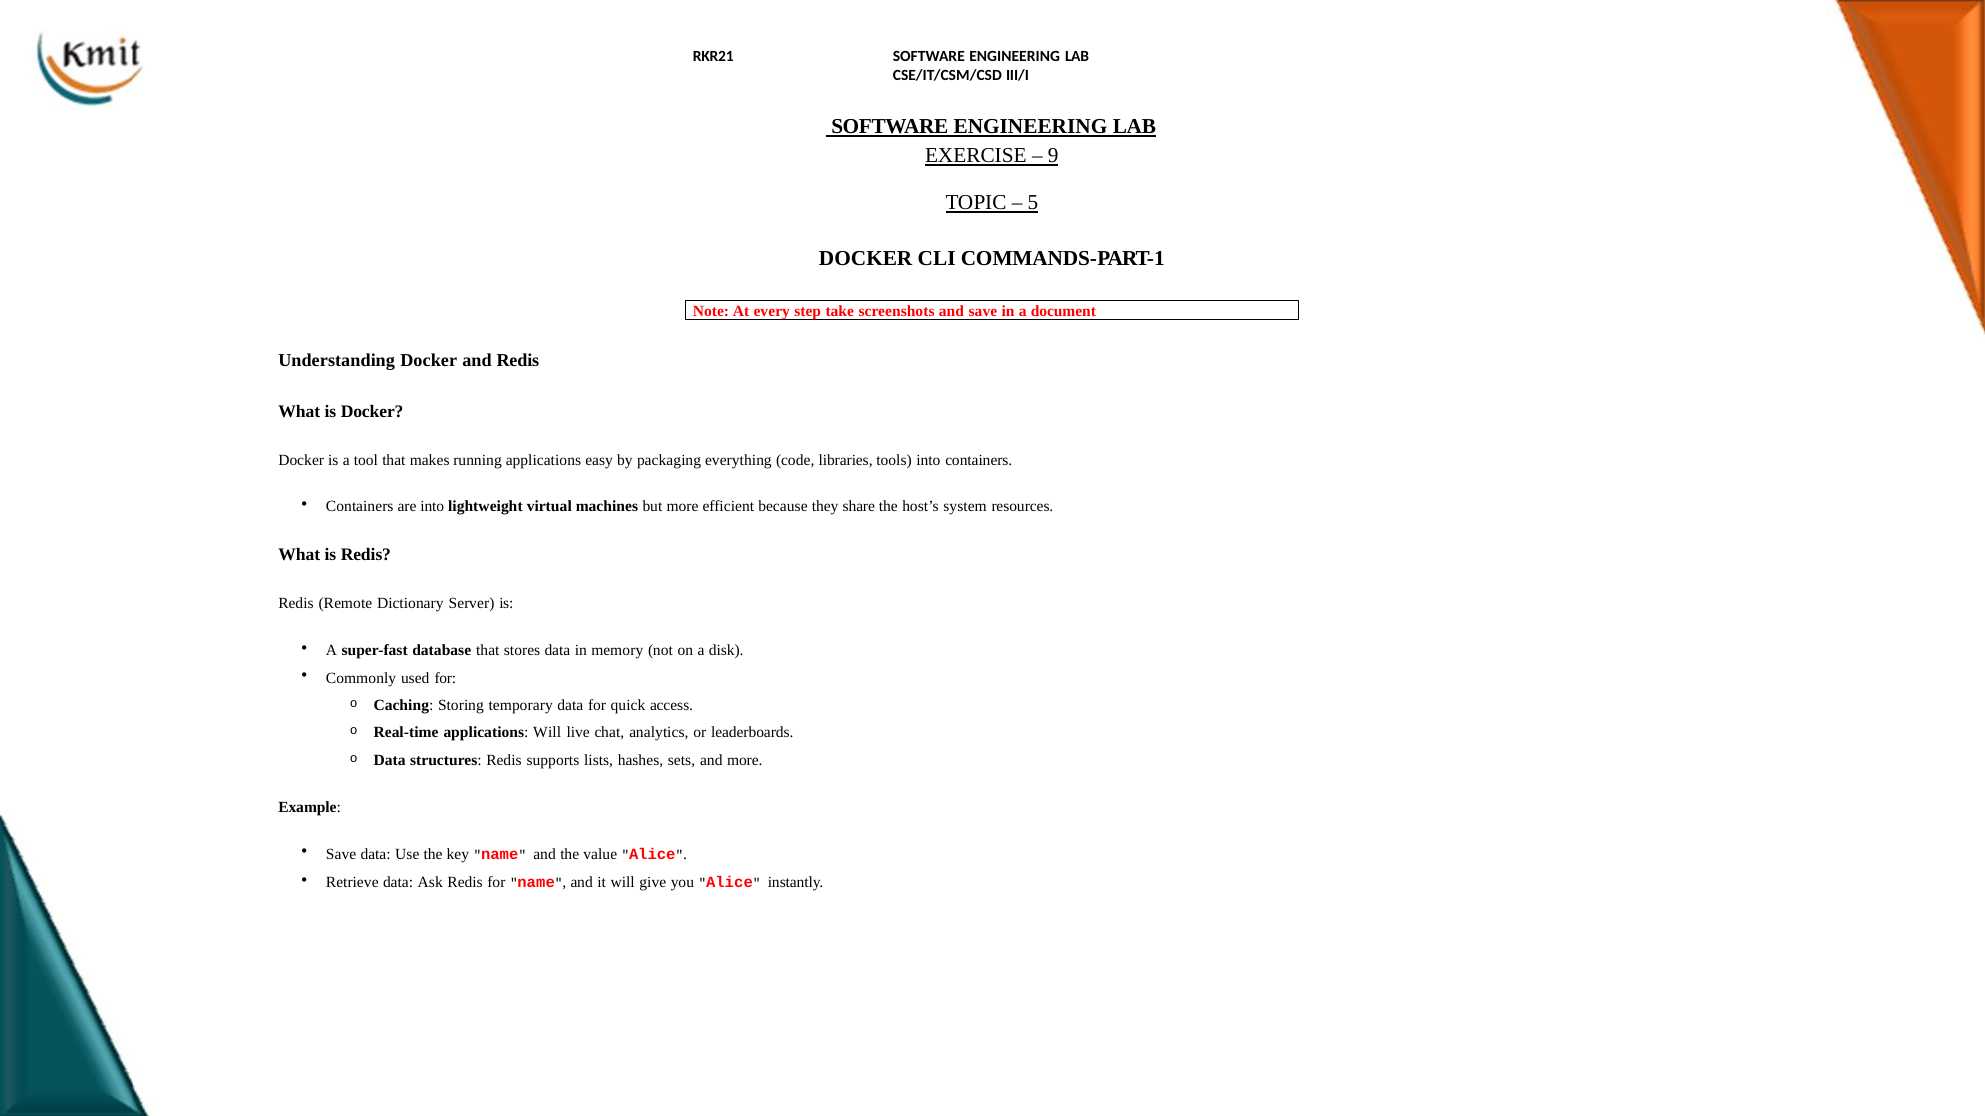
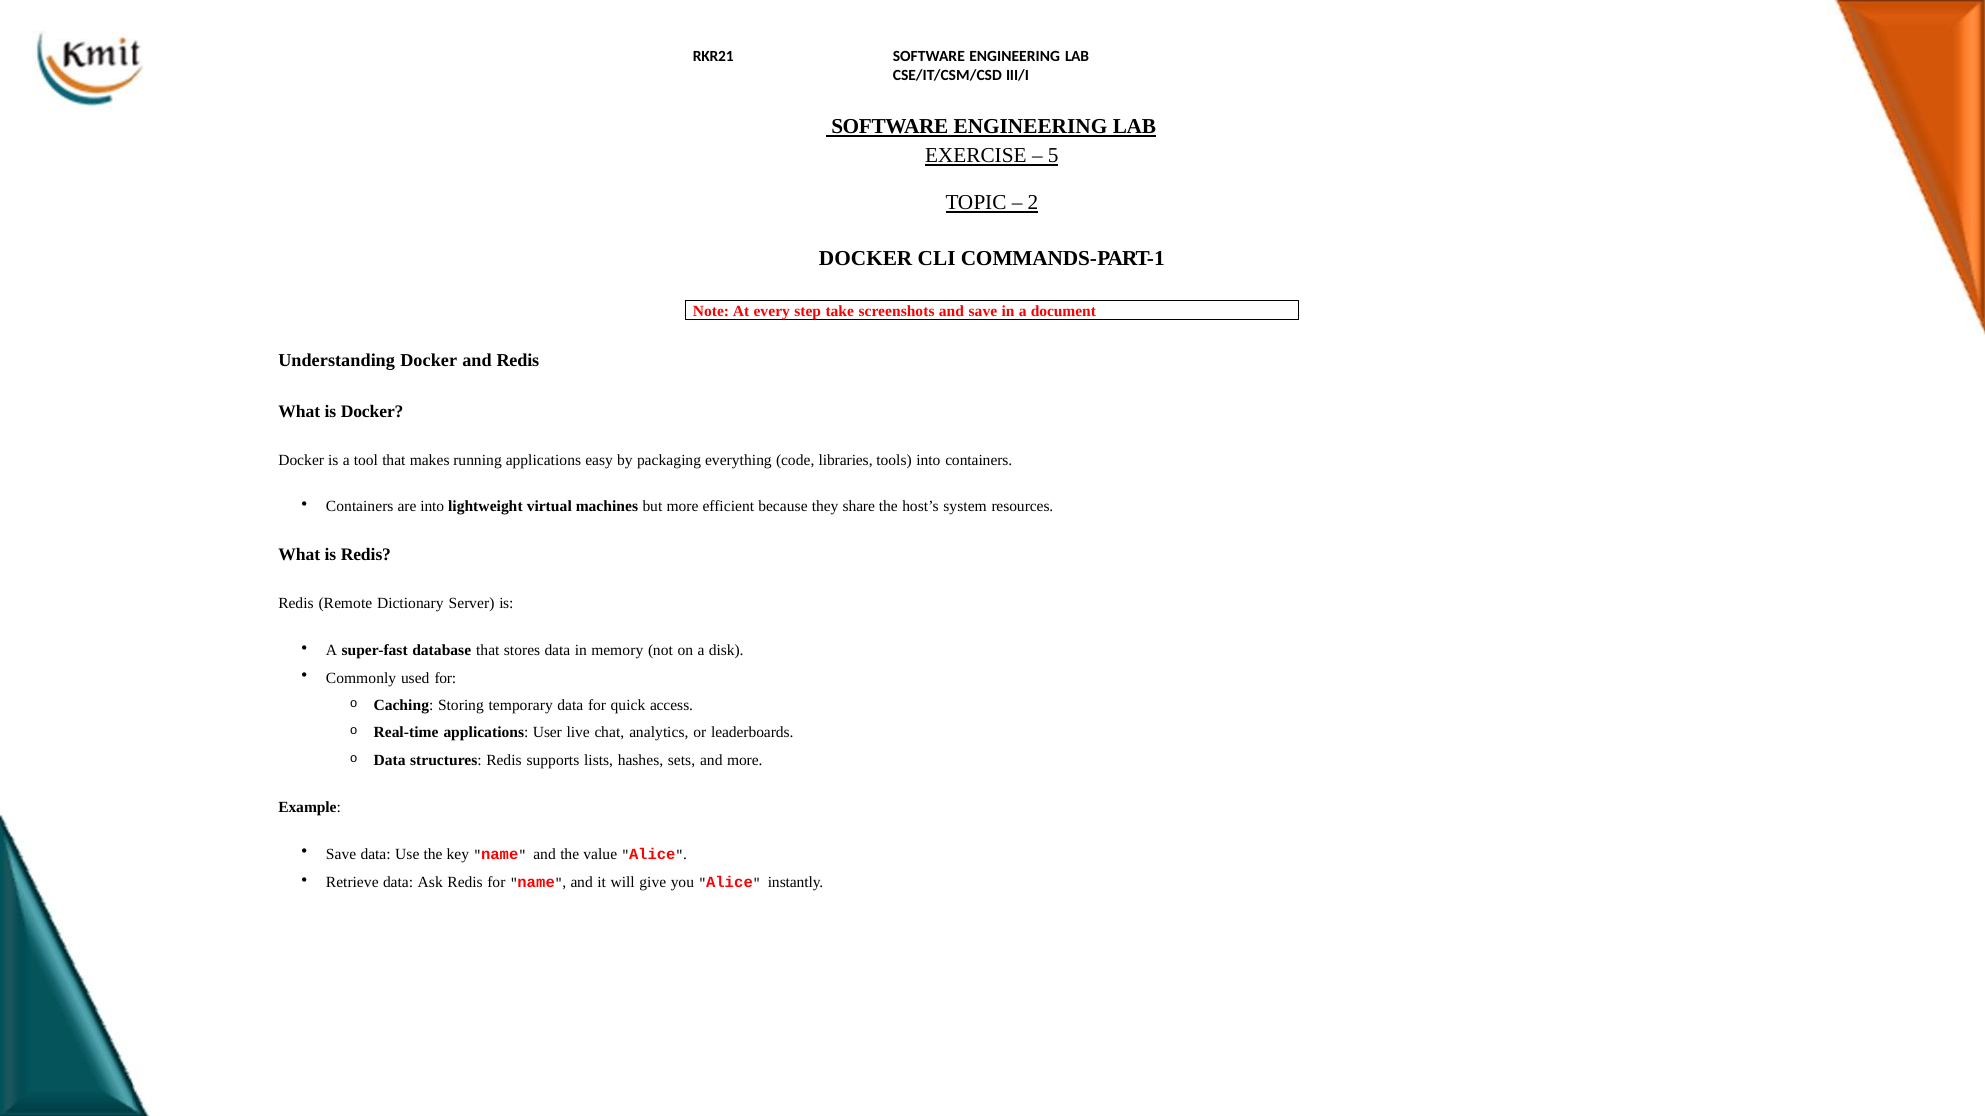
9: 9 -> 5 (1053, 156)
5: 5 -> 2 (1033, 203)
applications Will: Will -> User (547, 733)
